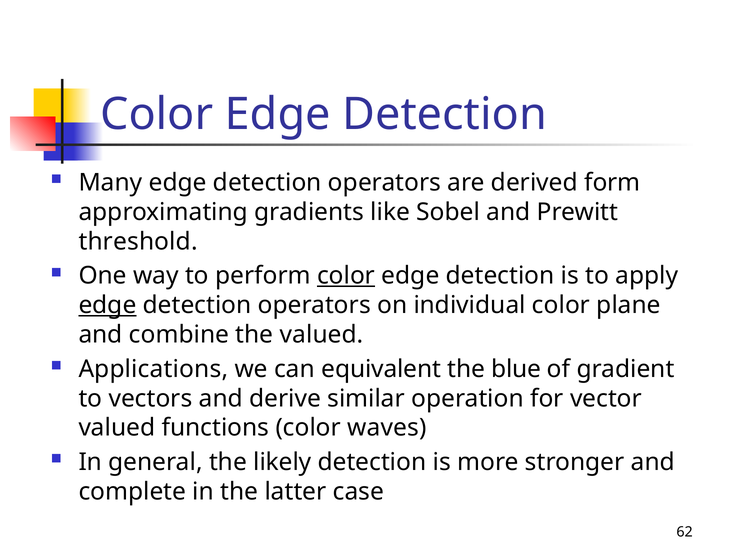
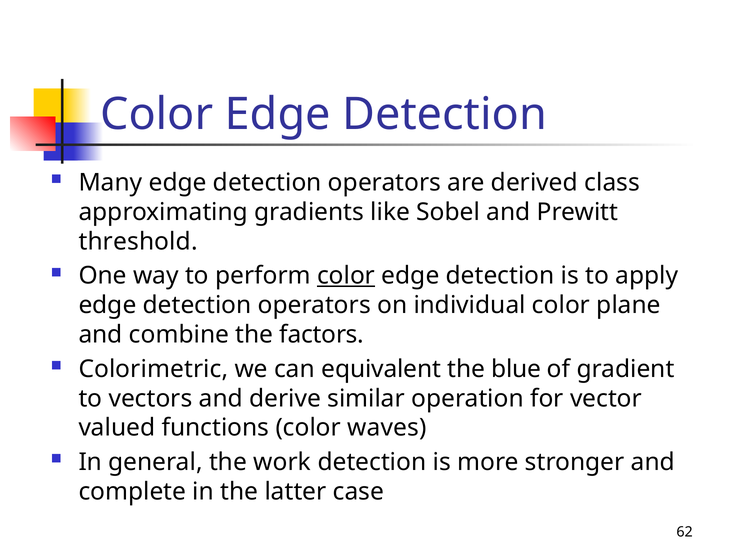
form: form -> class (612, 183)
edge underline: present -> none (107, 306)
the valued: valued -> factors (322, 335)
Applications: Applications -> Colorimetric (153, 369)
likely: likely -> work (282, 463)
